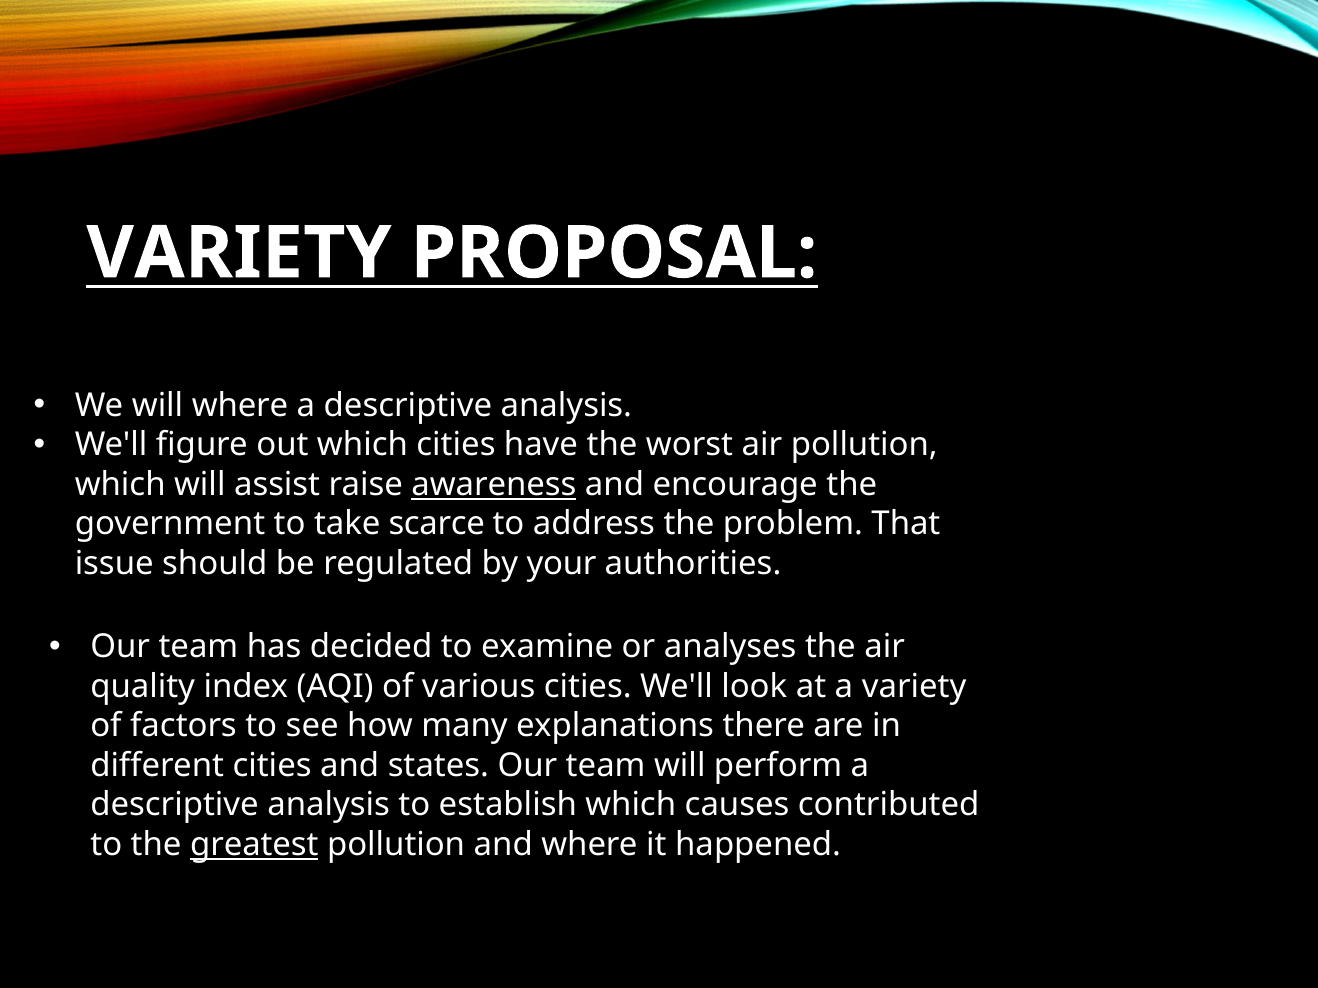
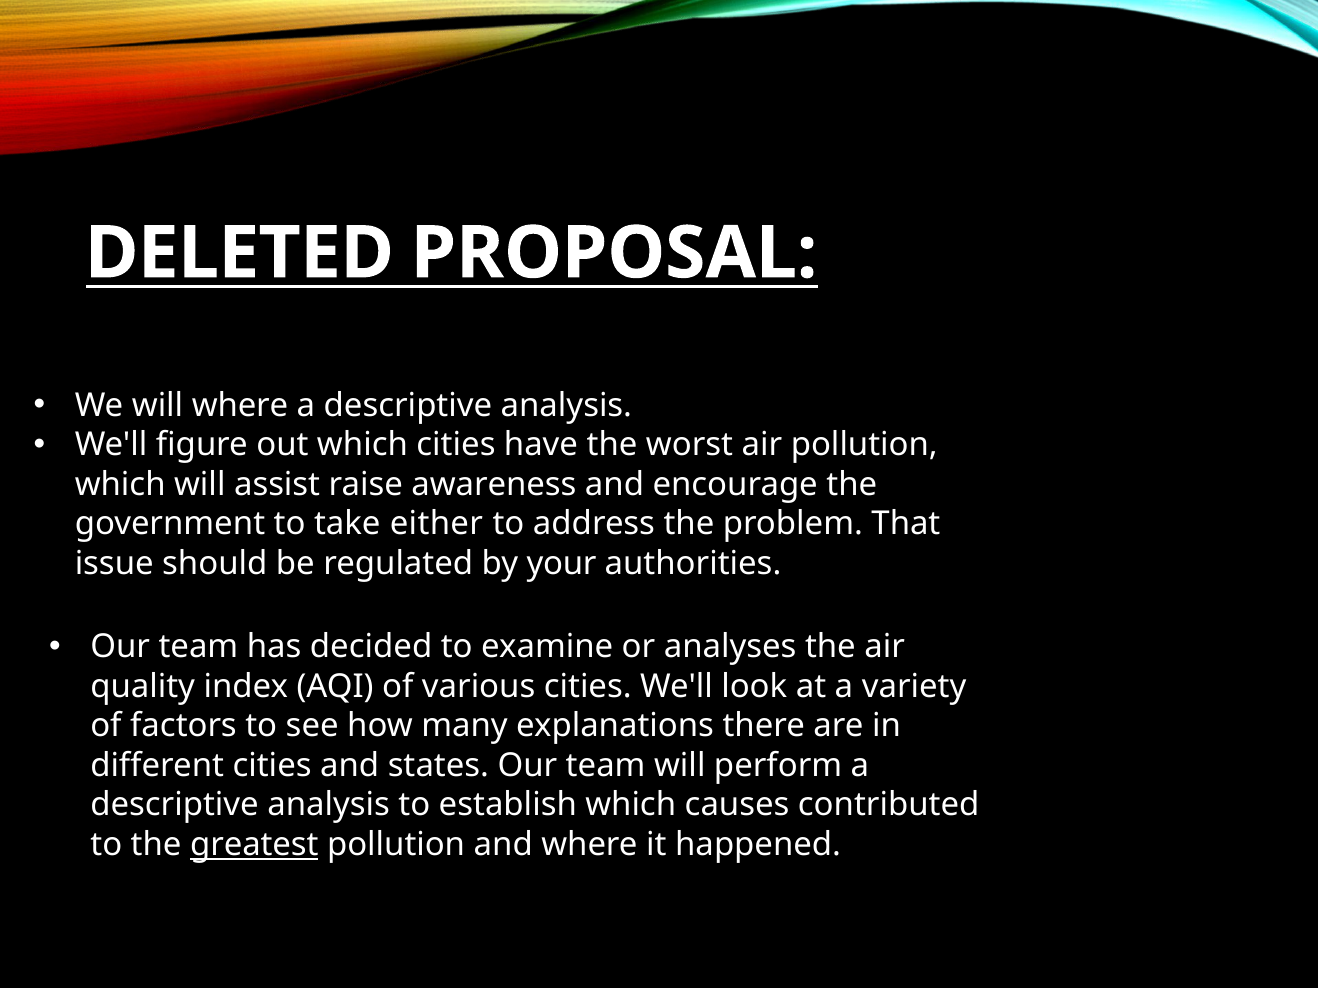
VARIETY: VARIETY -> DELETED (239, 253)
awareness underline: present -> none (494, 485)
scarce: scarce -> either (436, 524)
